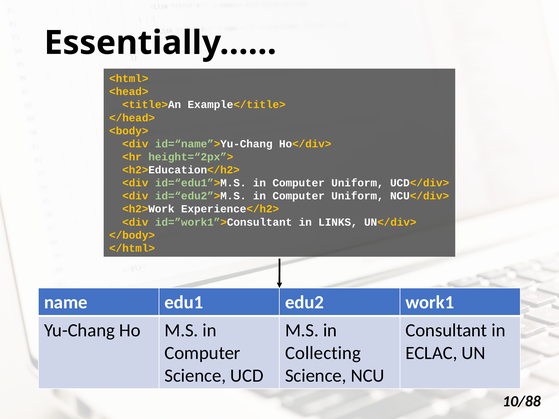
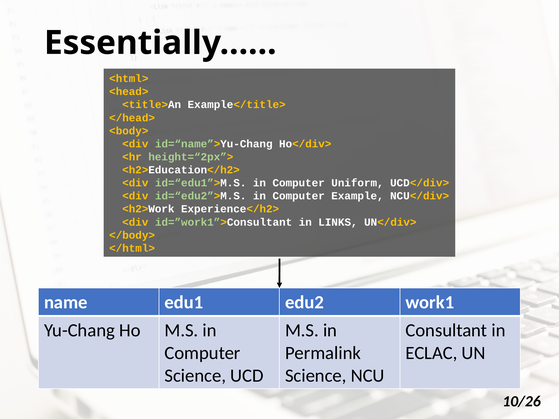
id=“edu2”>M.S in Computer Uniform: Uniform -> Example (357, 196)
Collecting: Collecting -> Permalink (323, 353)
10/88: 10/88 -> 10/26 (522, 402)
